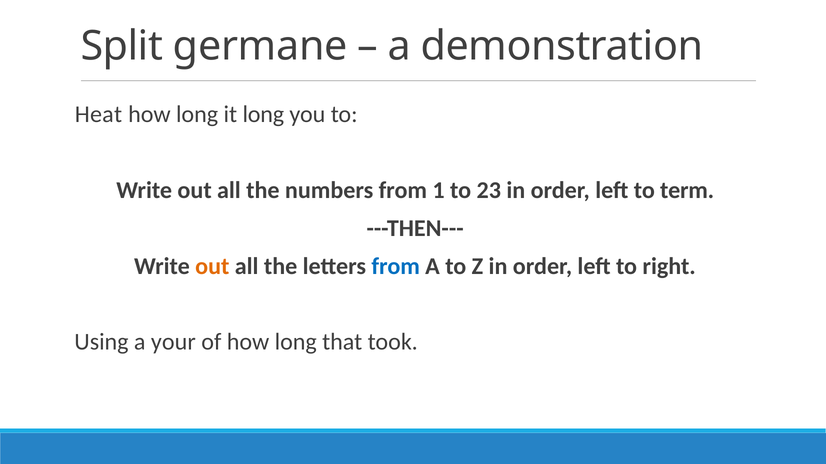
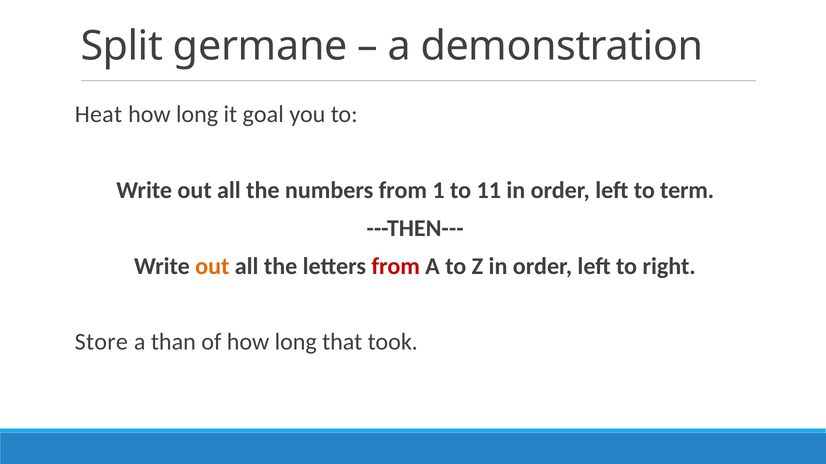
it long: long -> goal (263, 114)
23: 23 -> 11 (489, 190)
from colour: blue -> red (396, 266)
Using: Using -> Store (101, 343)
your: your -> than (173, 343)
